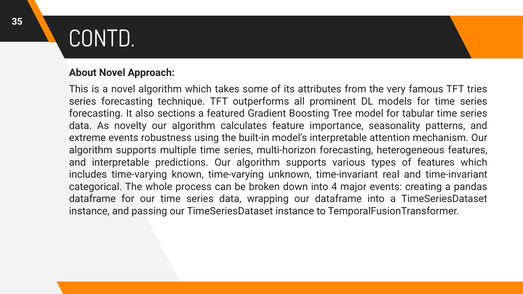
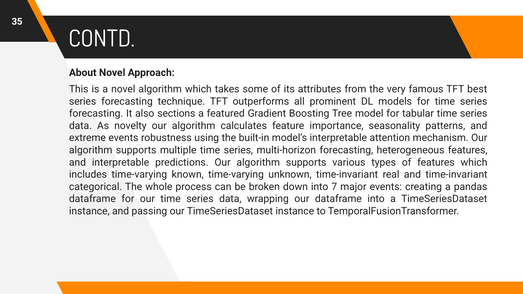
tries: tries -> best (477, 89)
4: 4 -> 7 (334, 187)
